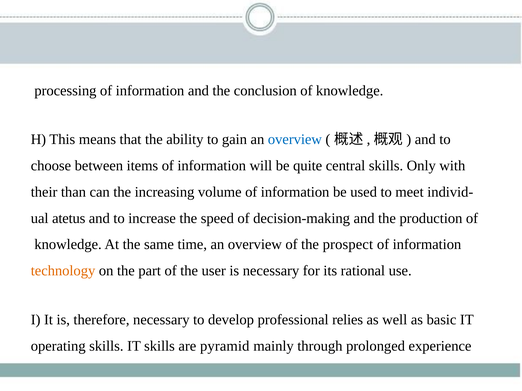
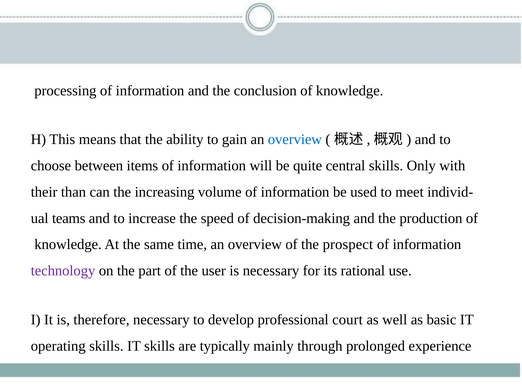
atetus: atetus -> teams (69, 218)
technology colour: orange -> purple (63, 270)
relies: relies -> court (347, 319)
pyramid: pyramid -> typically (225, 345)
